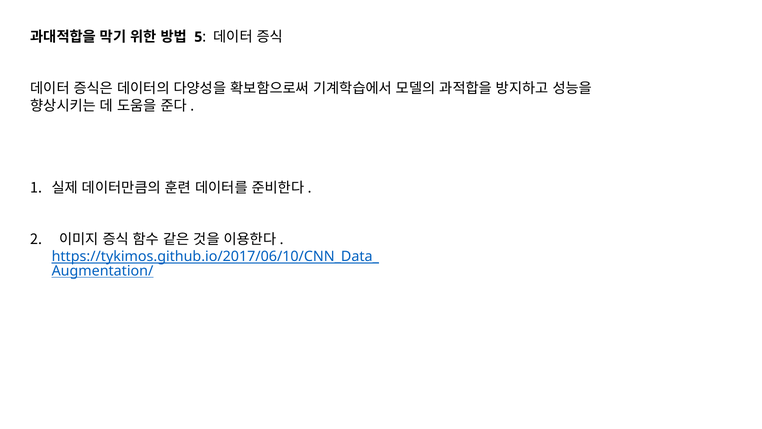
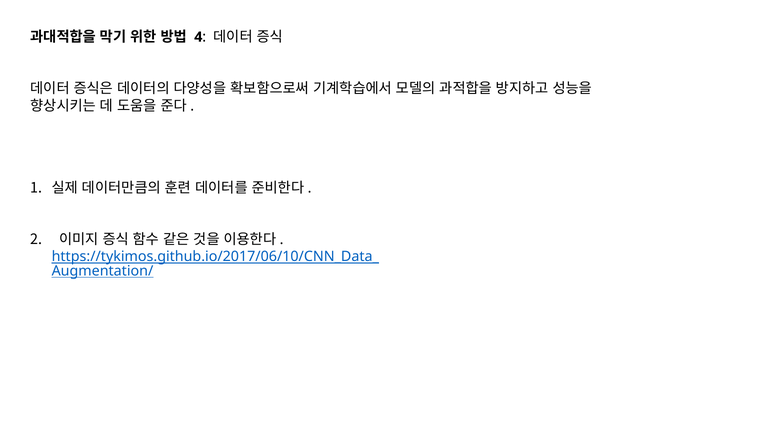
5: 5 -> 4 (198, 37)
